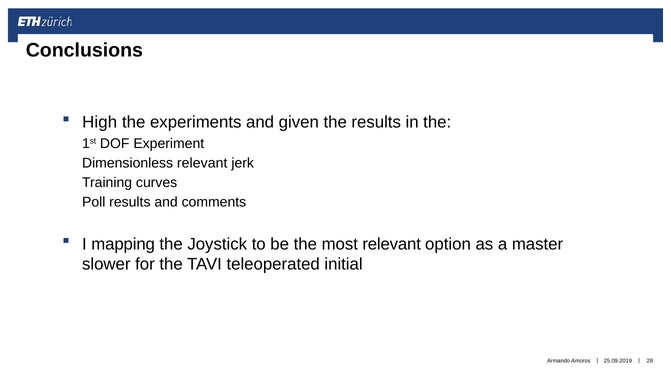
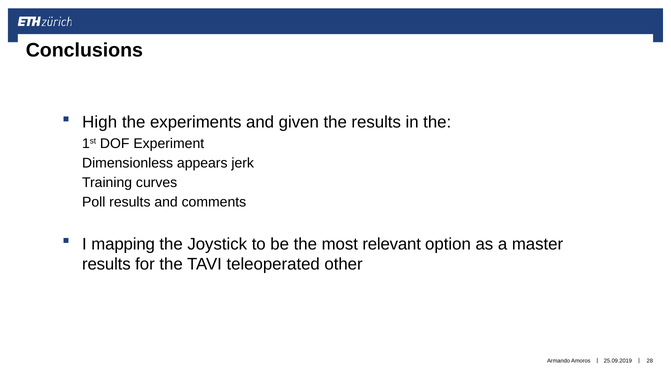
Dimensionless relevant: relevant -> appears (202, 163)
slower: slower -> results (106, 264)
initial: initial -> other (344, 264)
